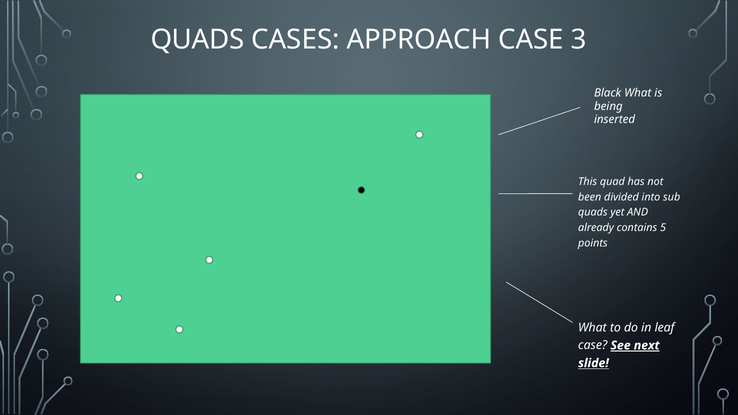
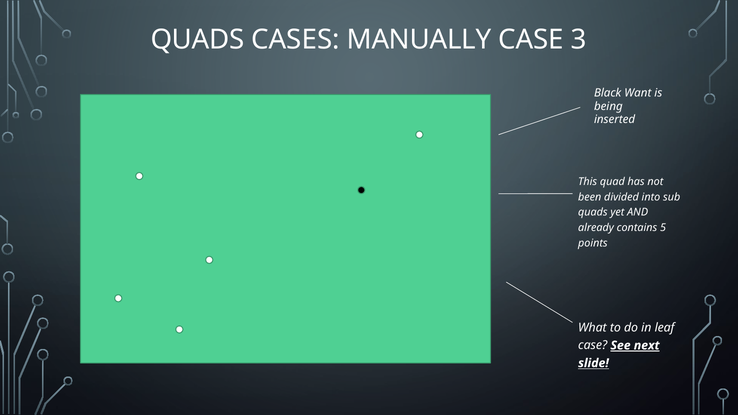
APPROACH: APPROACH -> MANUALLY (419, 40)
Black What: What -> Want (638, 93)
